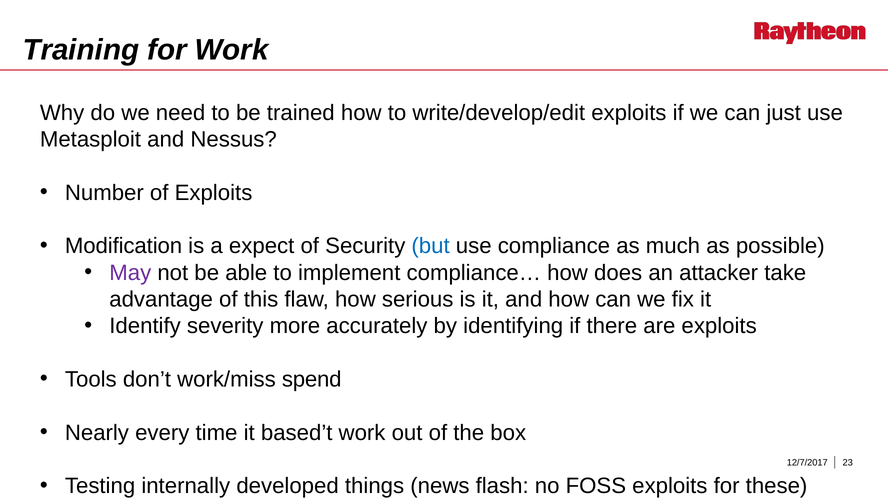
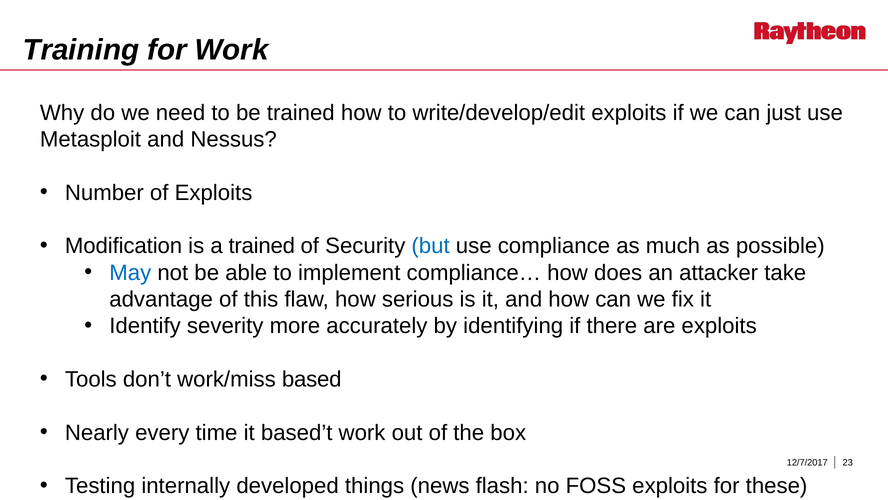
a expect: expect -> trained (262, 246)
May colour: purple -> blue (130, 272)
spend: spend -> based (312, 379)
